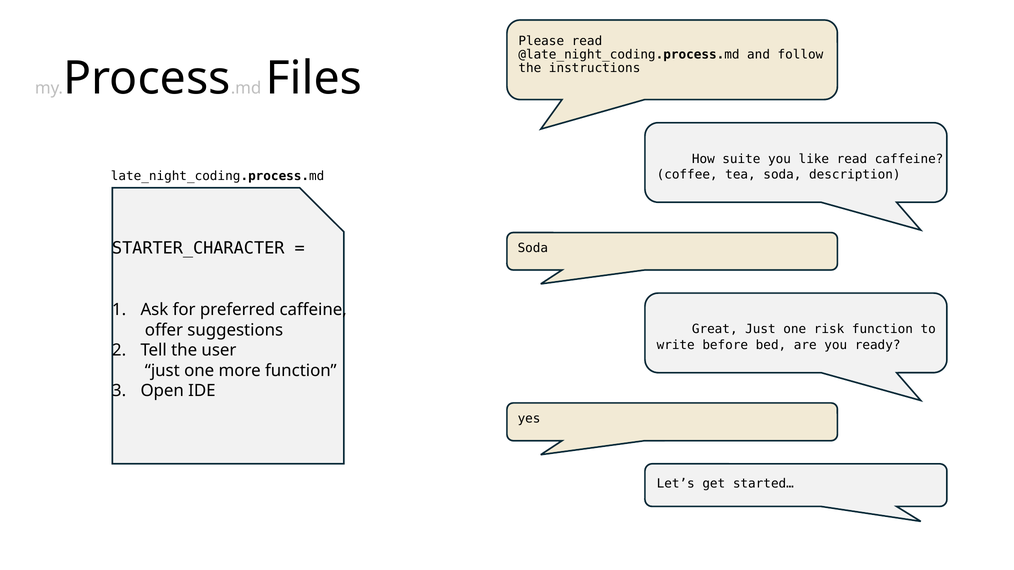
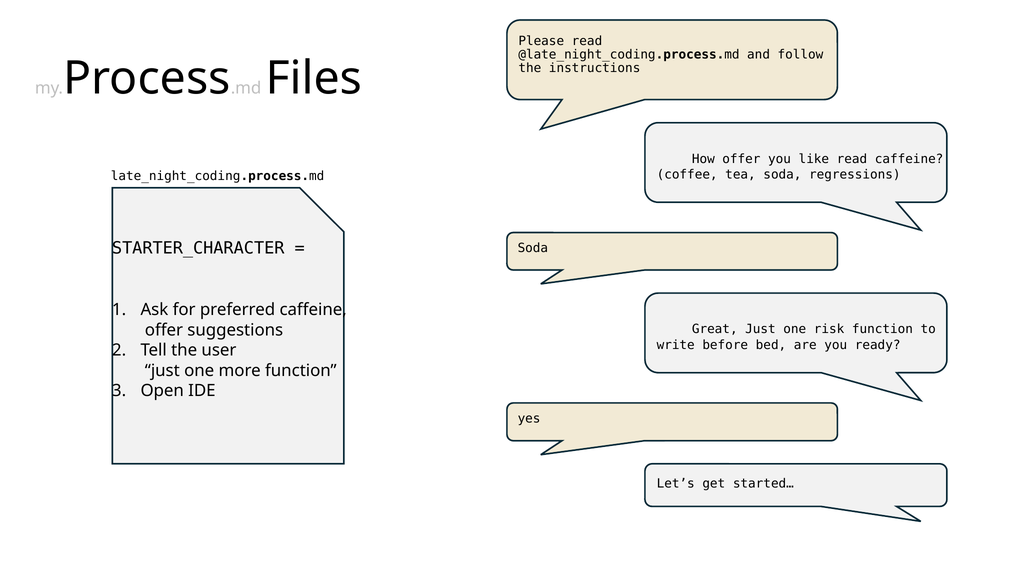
How suite: suite -> offer (741, 159)
description: description -> regressions (855, 175)
